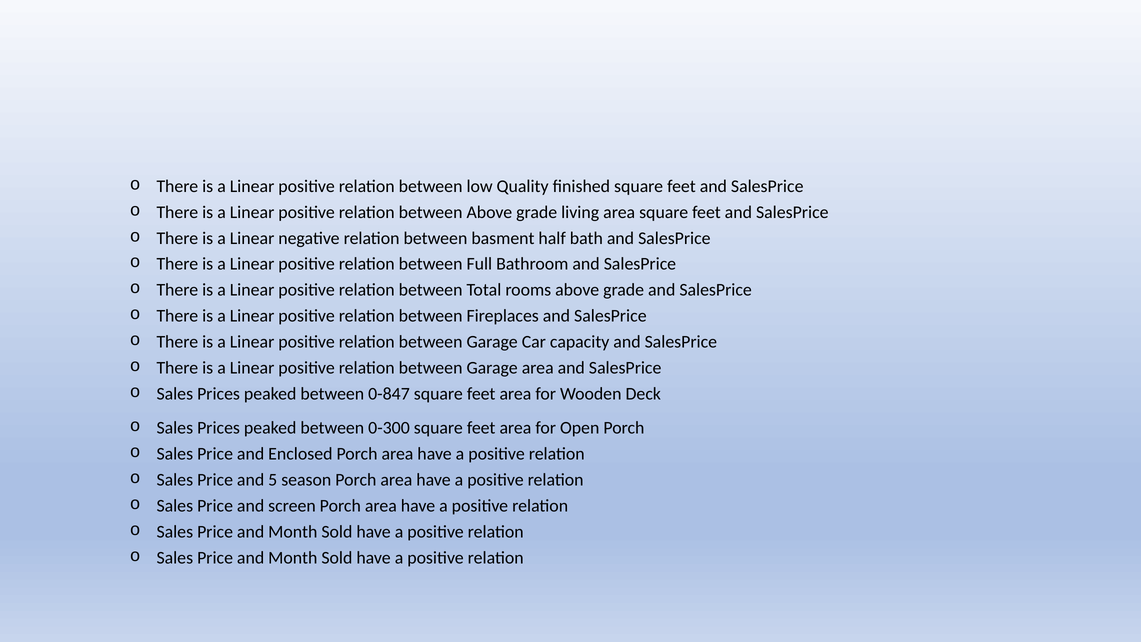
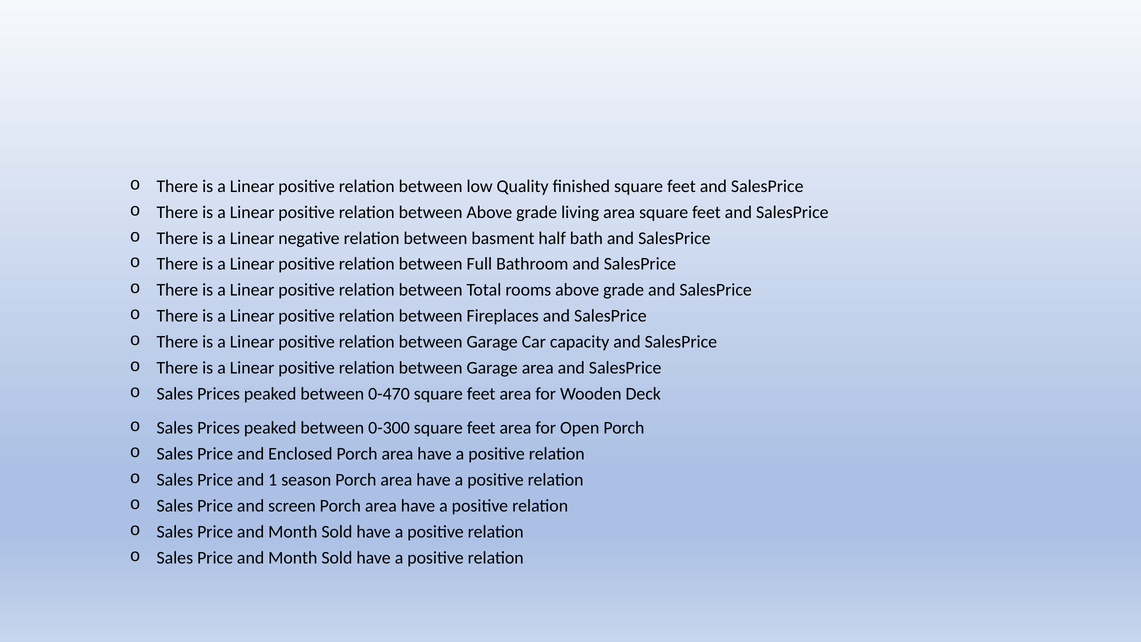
0-847: 0-847 -> 0-470 (389, 394)
5: 5 -> 1 (273, 480)
